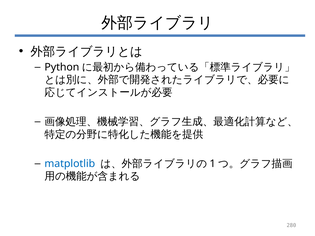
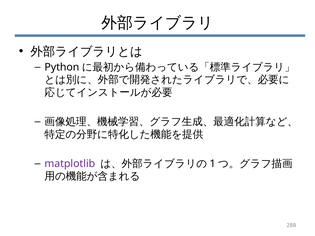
matplotlib colour: blue -> purple (70, 164)
